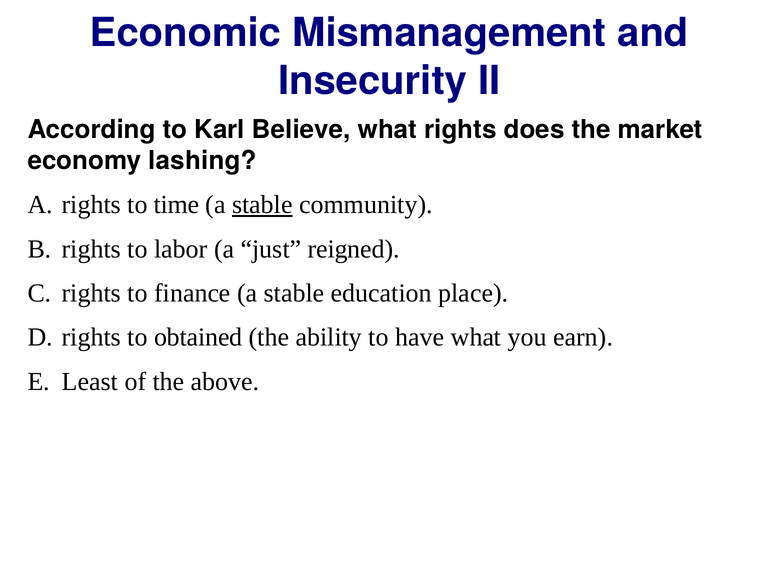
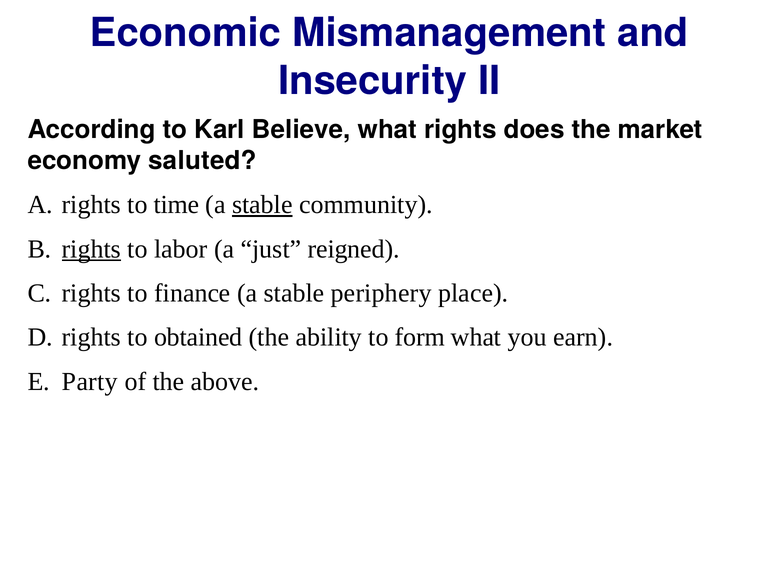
lashing: lashing -> saluted (202, 161)
rights underline: none -> present (91, 249)
education: education -> periphery (381, 293)
have: have -> form (420, 337)
Least: Least -> Party (90, 382)
